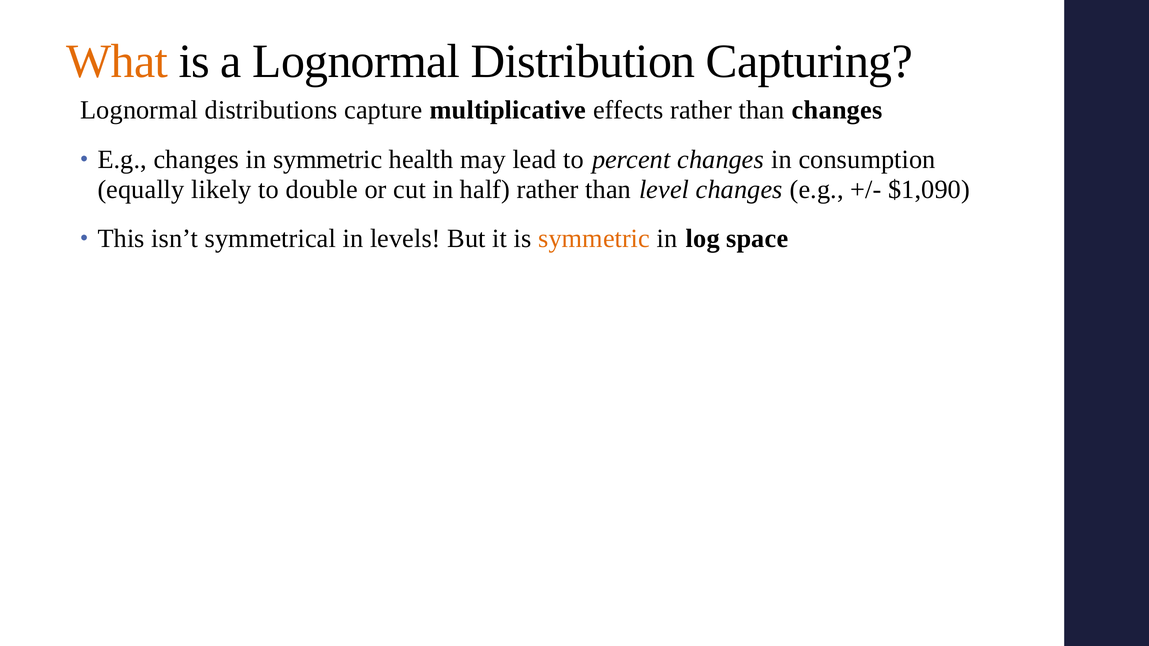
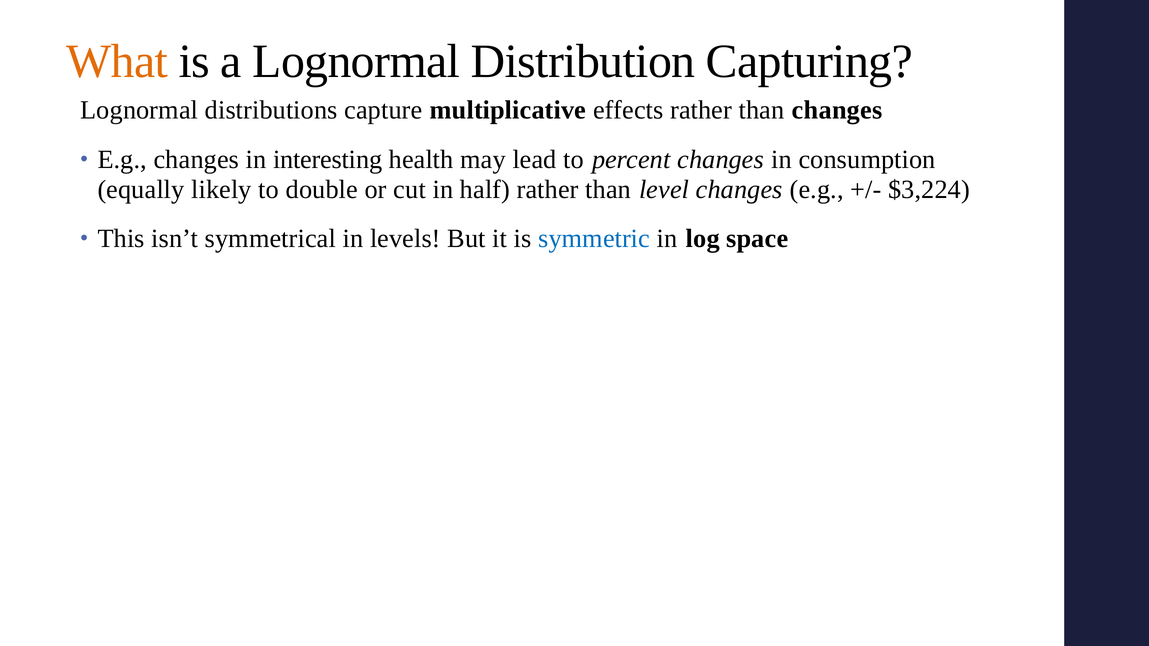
in symmetric: symmetric -> interesting (328, 159)
$1,090: $1,090 -> $3,224 (929, 189)
symmetric colour: orange -> blue (594, 239)
